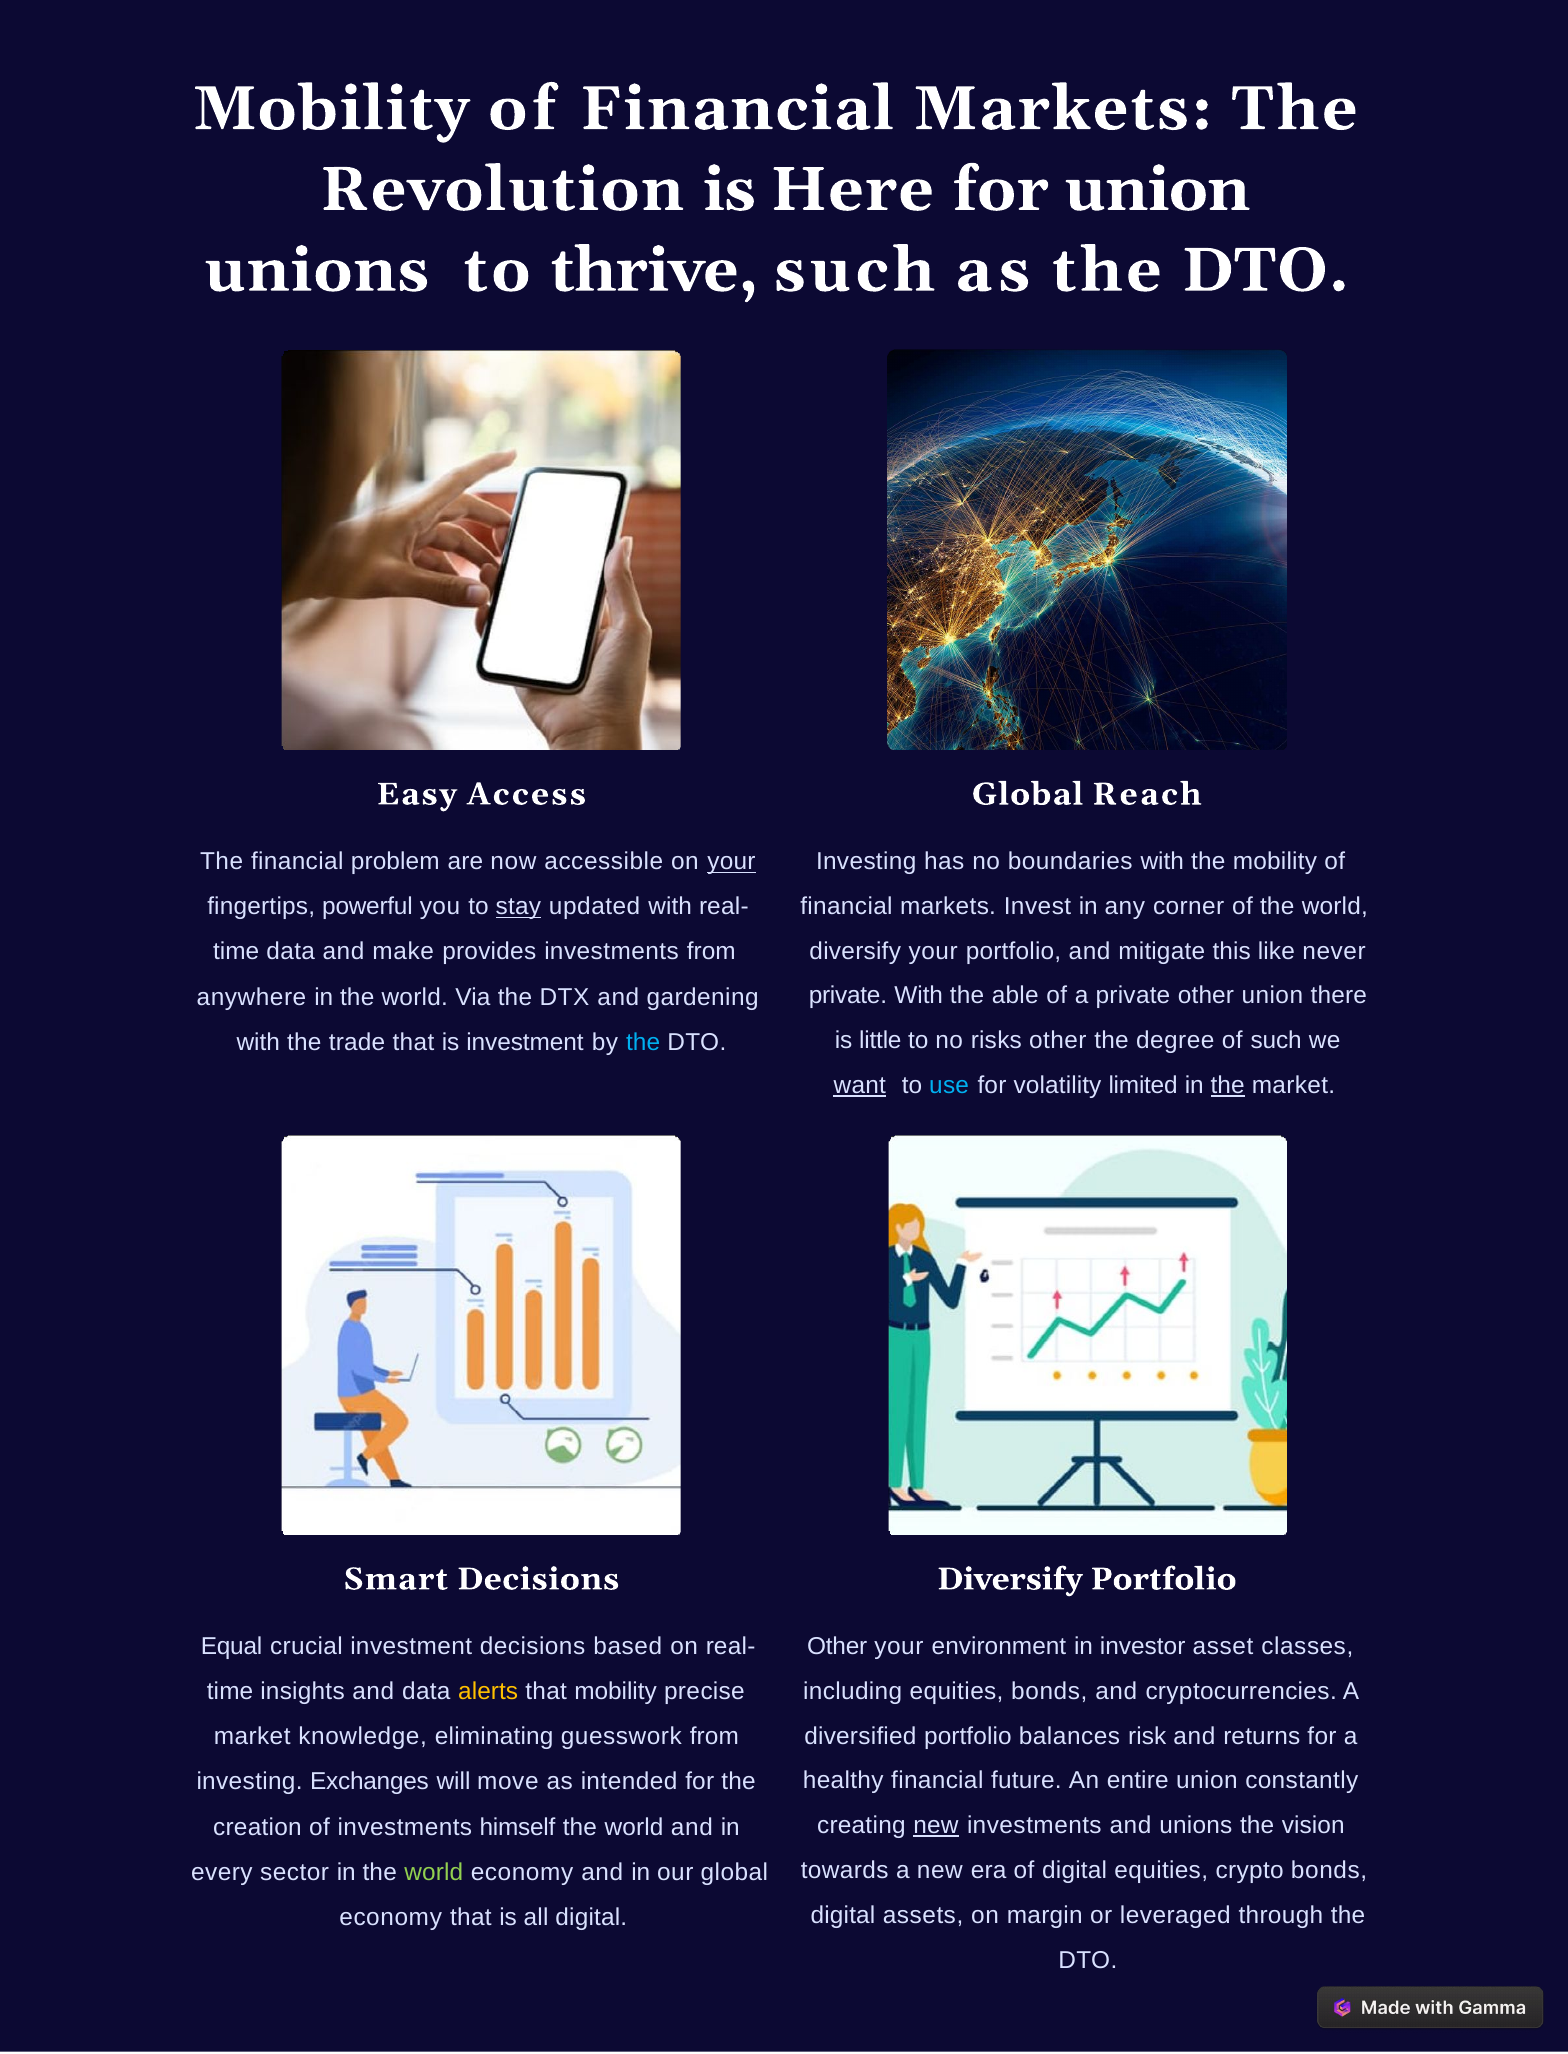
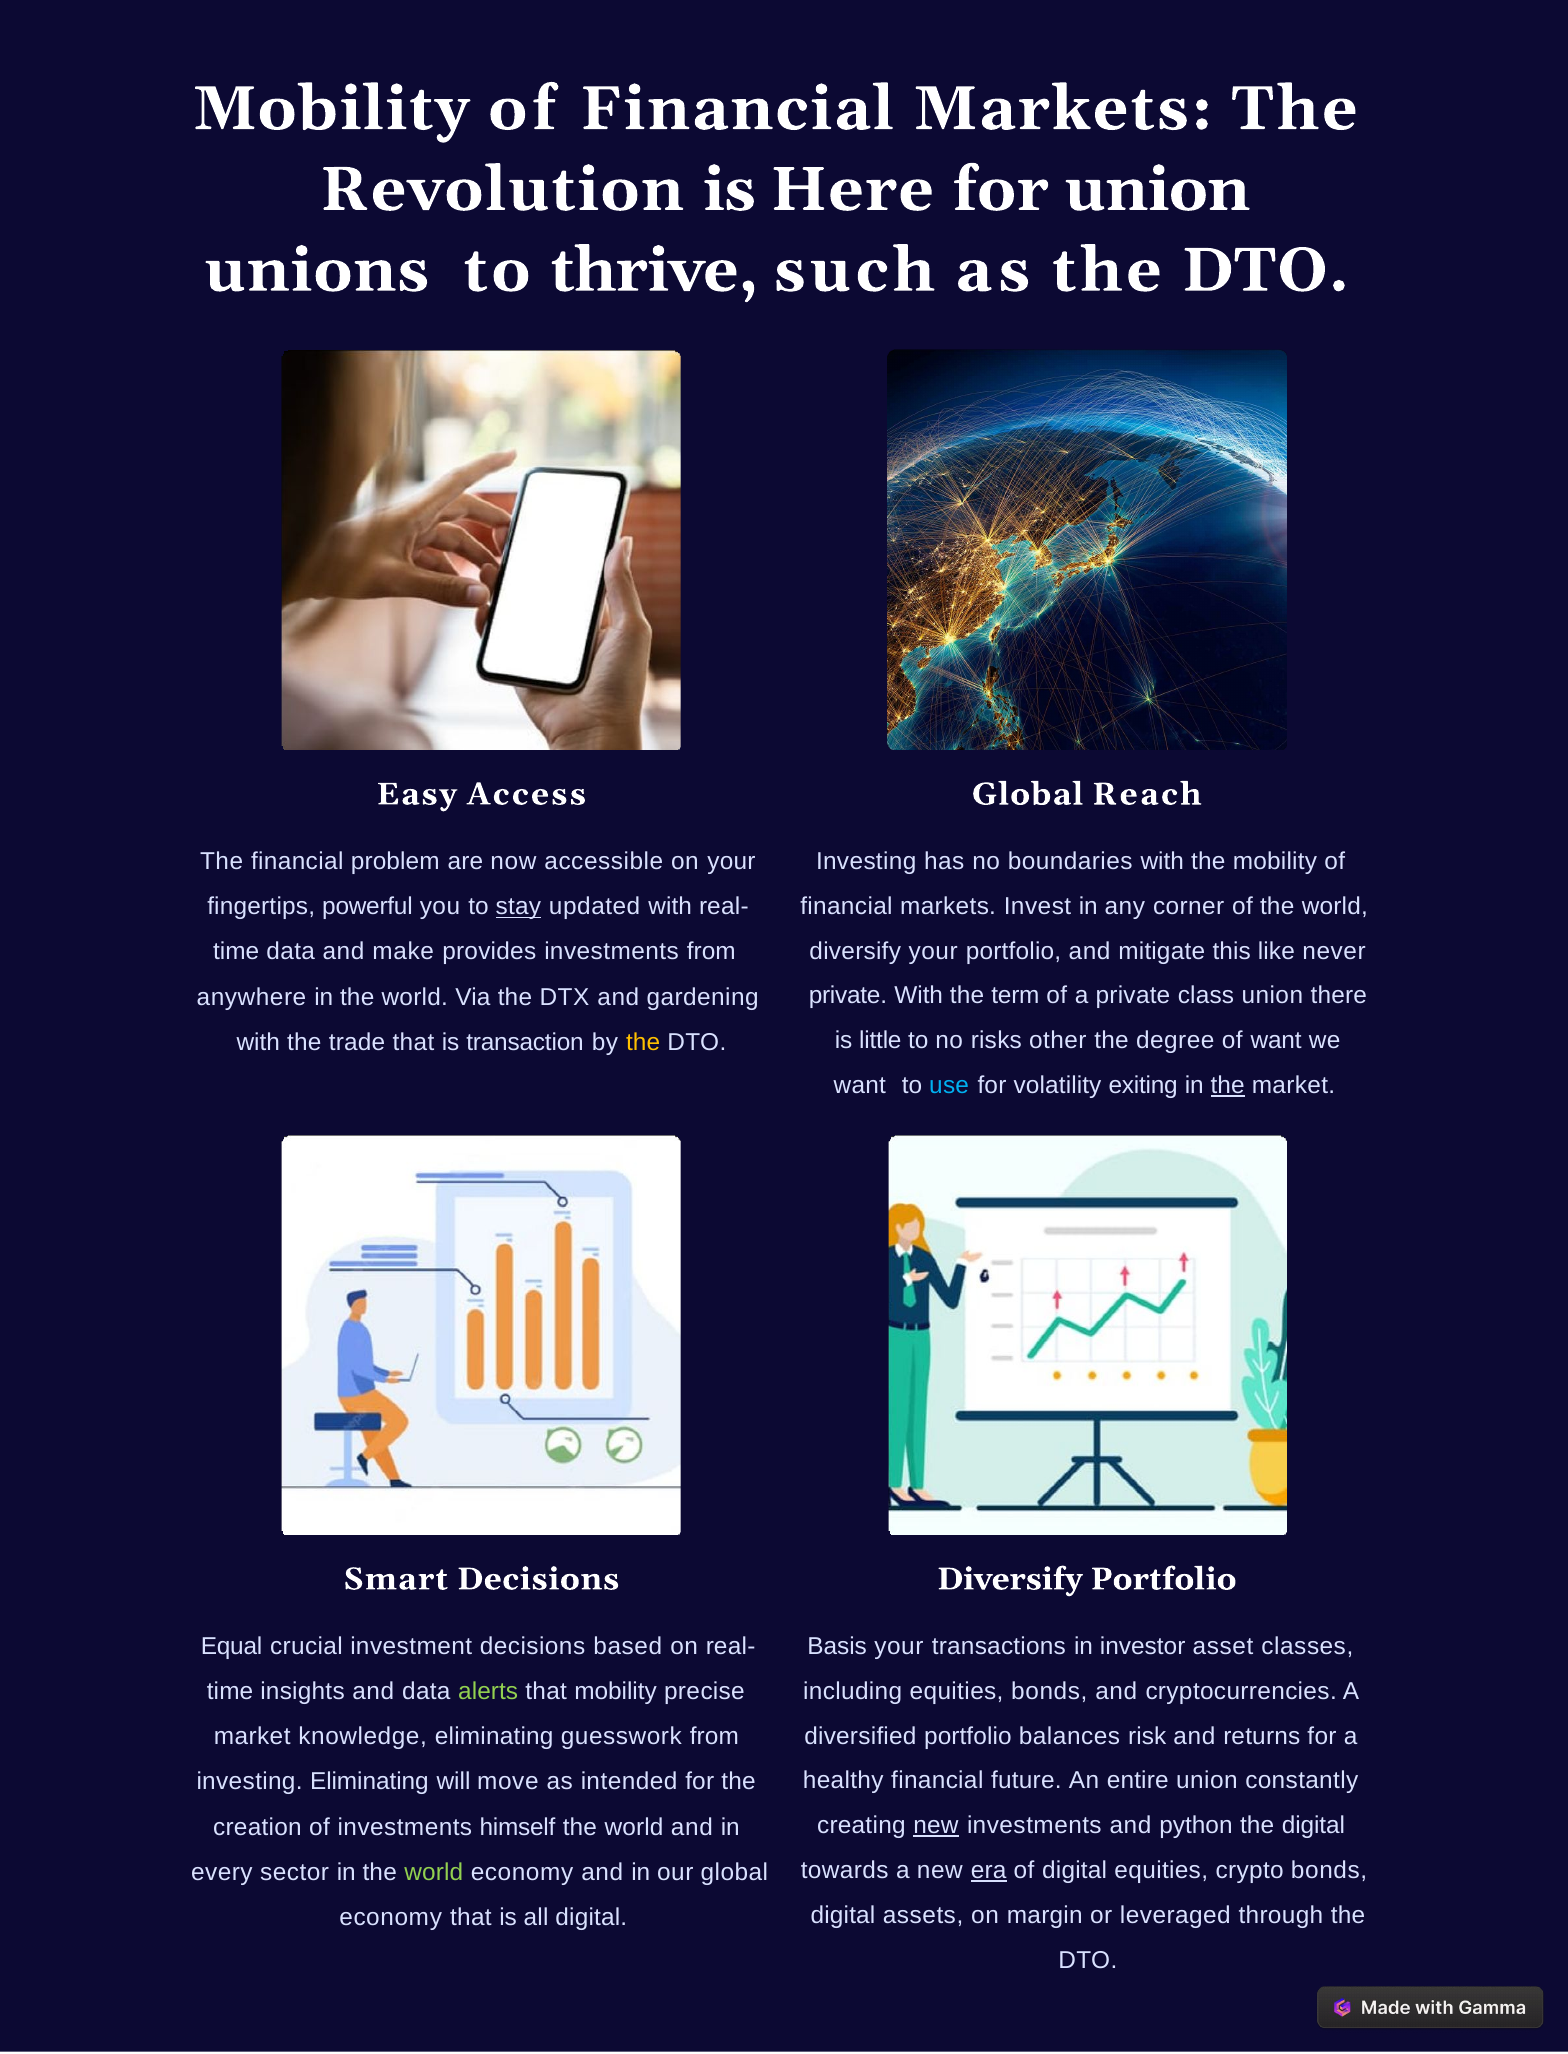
your underline: present -> none (731, 862)
able: able -> term (1015, 996)
private other: other -> class (1206, 996)
of such: such -> want (1276, 1041)
is investment: investment -> transaction (525, 1043)
the colour: light blue -> yellow (643, 1043)
want underline: present -> none (860, 1086)
limited: limited -> exiting (1143, 1086)
Other: Other -> Basis (837, 1647)
environment: environment -> transactions (999, 1647)
alerts colour: yellow -> light green (488, 1693)
investing Exchanges: Exchanges -> Eliminating (369, 1783)
and unions: unions -> python (1196, 1826)
the vision: vision -> digital (1313, 1826)
era underline: none -> present (989, 1871)
